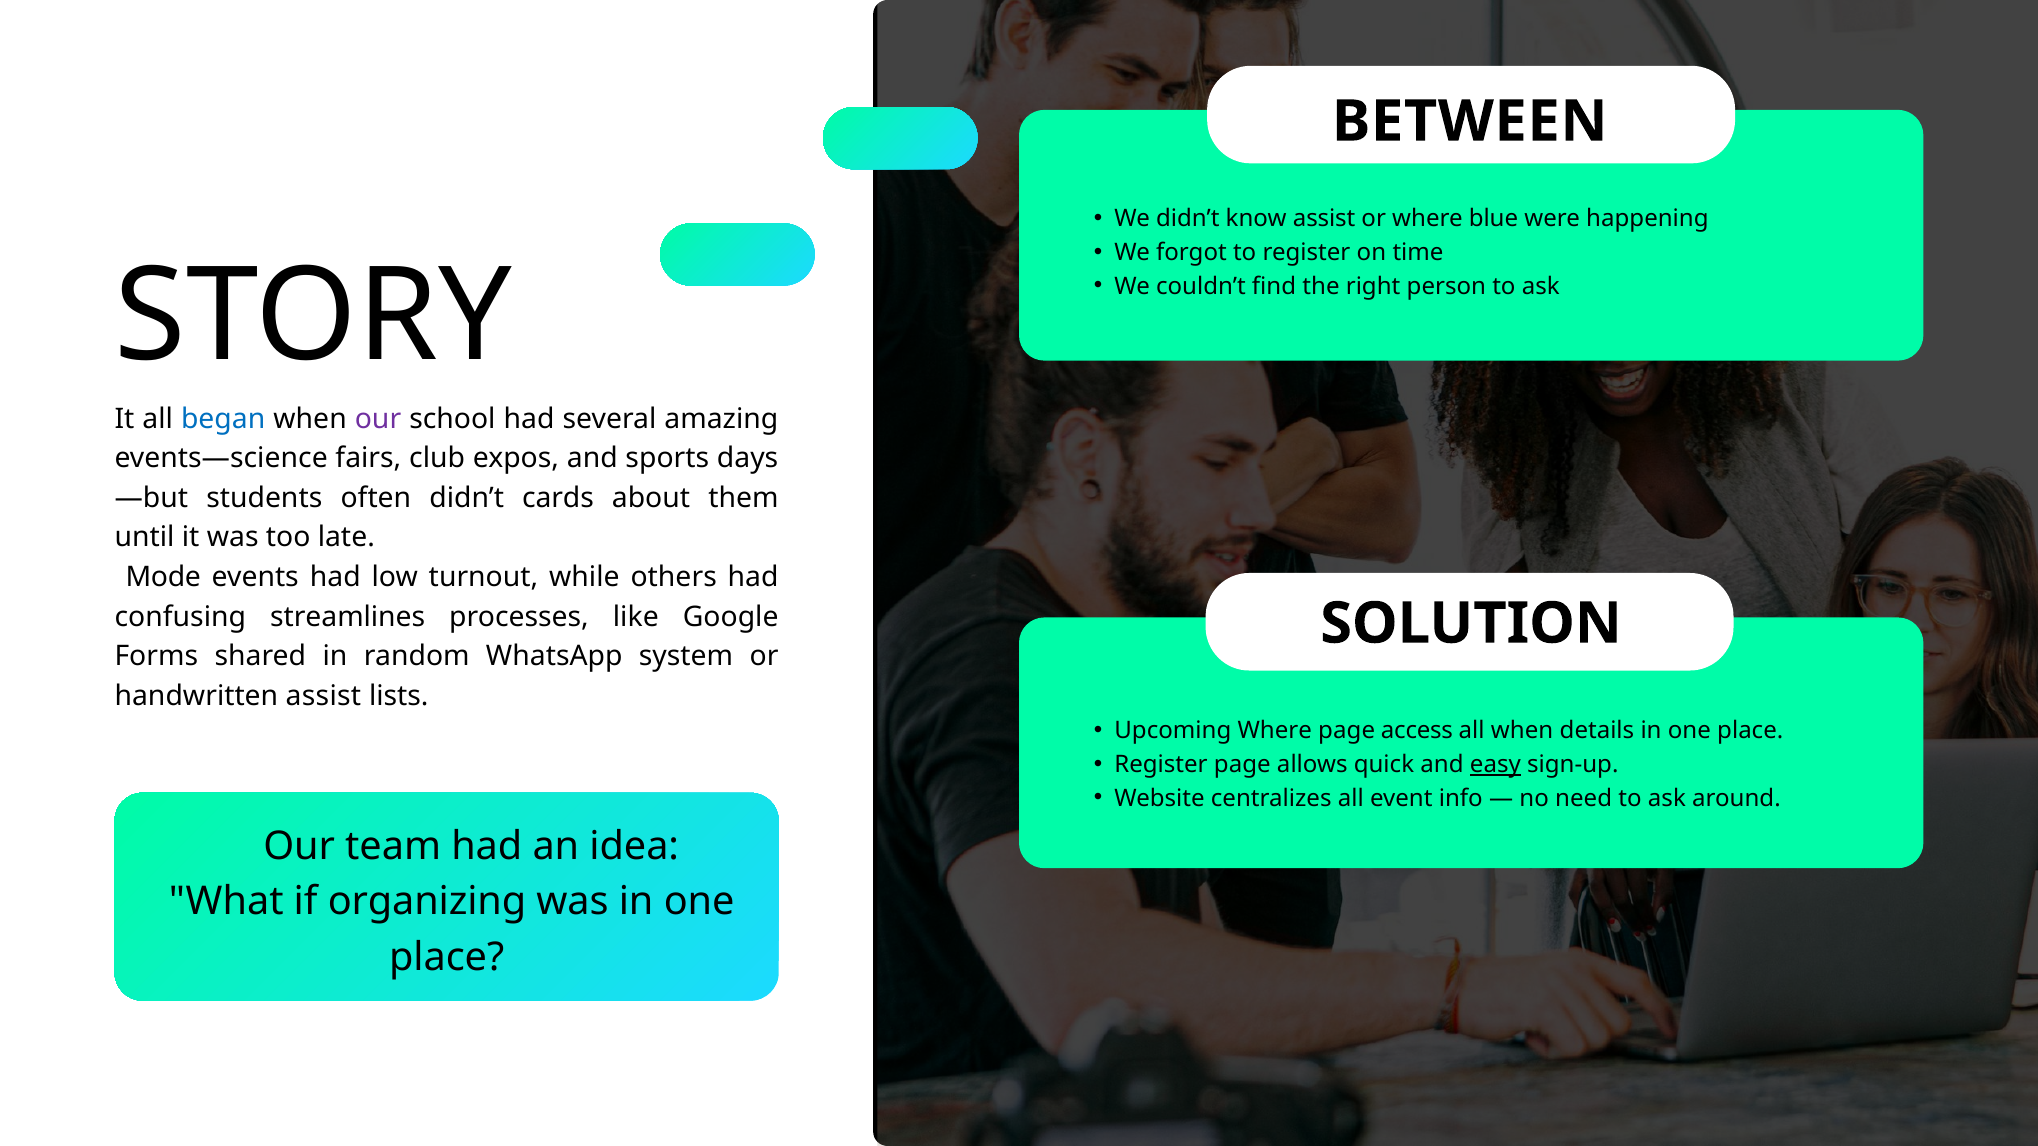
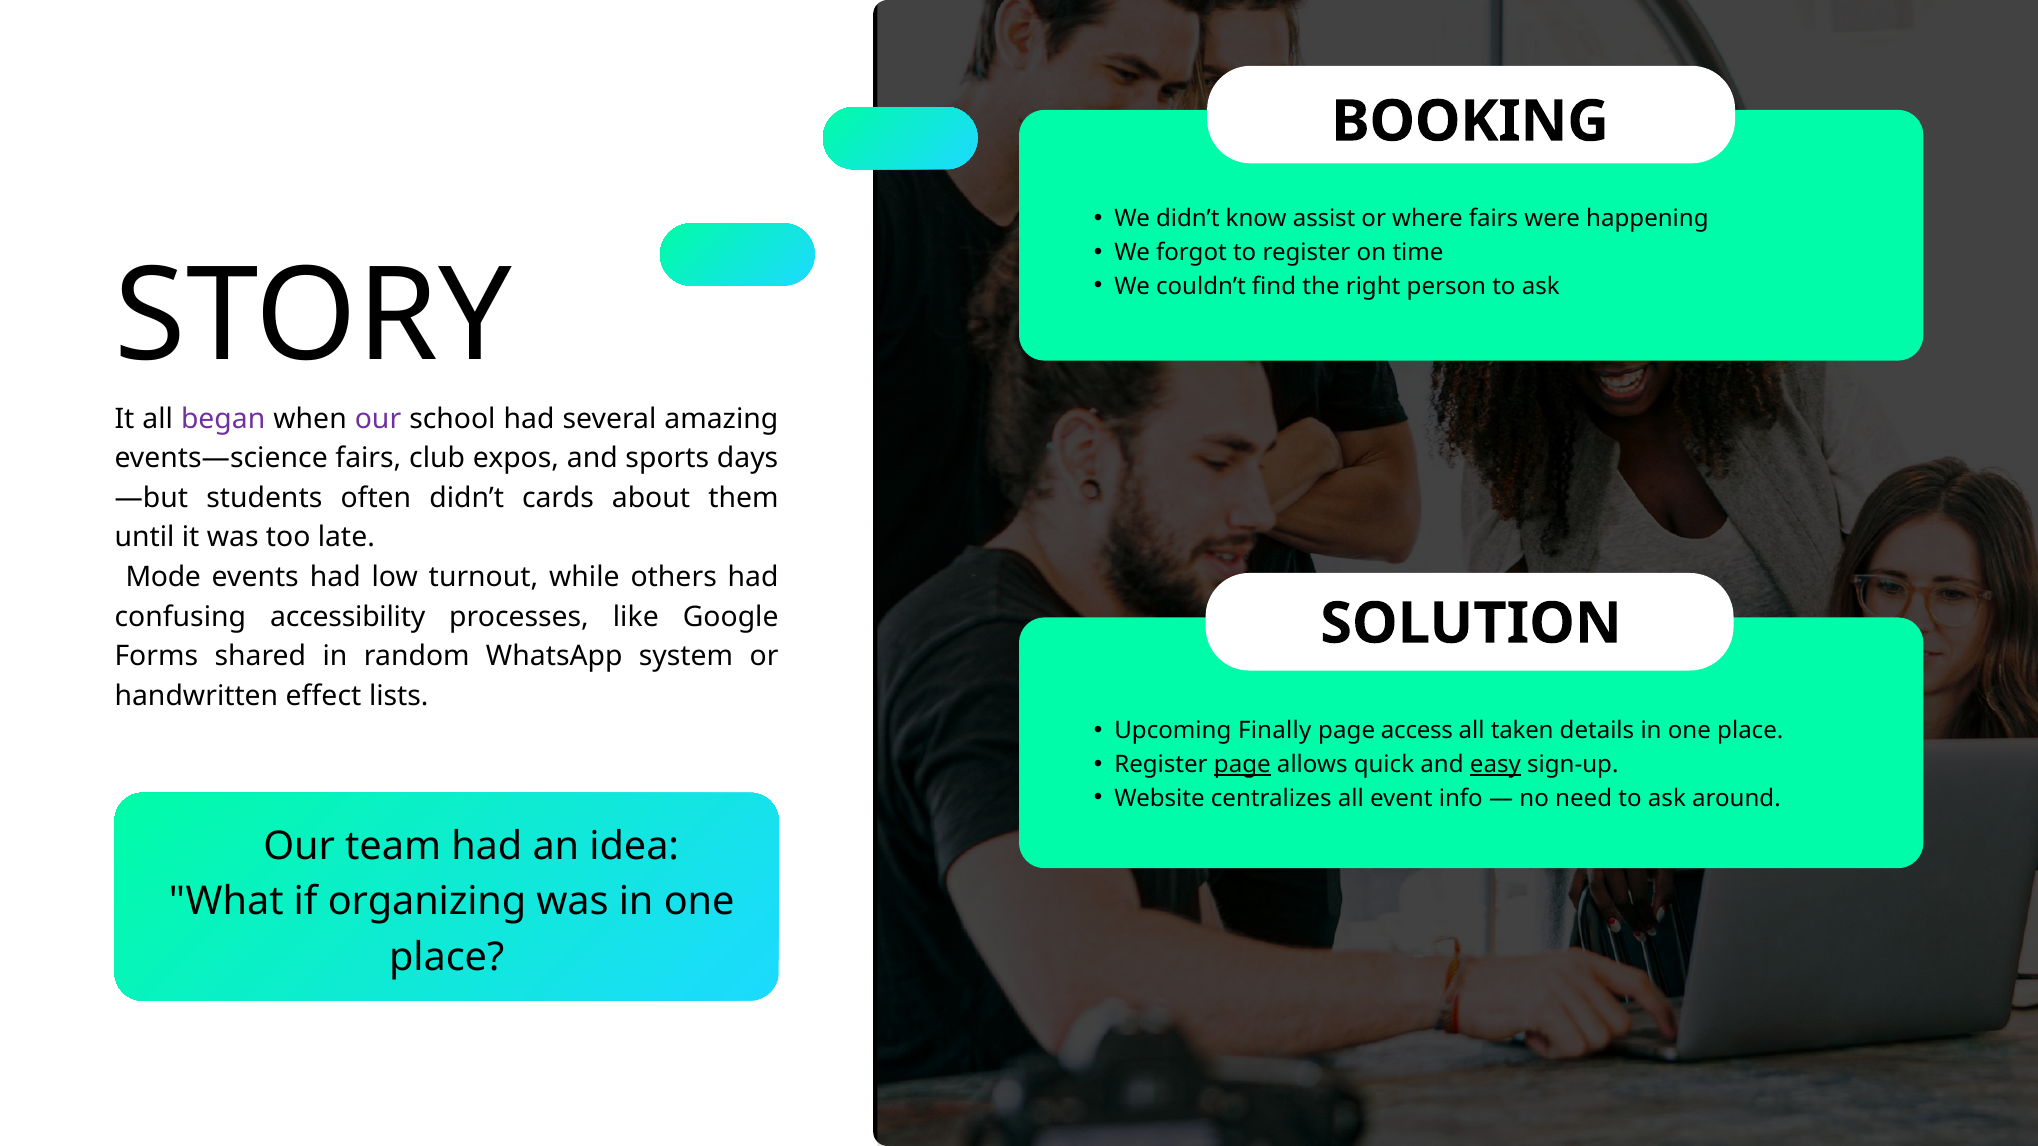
BETWEEN: BETWEEN -> BOOKING (1470, 122)
where blue: blue -> fairs (1493, 219)
began colour: blue -> purple (223, 419)
streamlines: streamlines -> accessibility (348, 617)
handwritten assist: assist -> effect (324, 696)
Upcoming Where: Where -> Finally (1275, 731)
all when: when -> taken (1522, 731)
page underline: none -> present (1242, 765)
